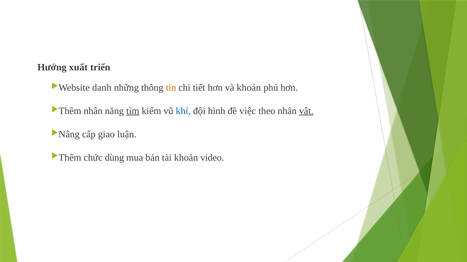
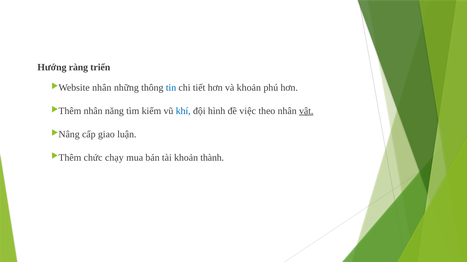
xuất: xuất -> ràng (78, 67)
danh: danh -> nhân (102, 88)
tin colour: orange -> blue (171, 88)
tìm underline: present -> none (133, 111)
dùng: dùng -> chạy (114, 158)
video: video -> thành (212, 158)
